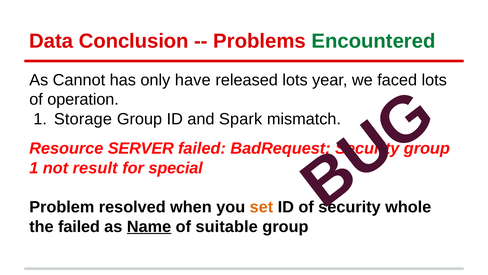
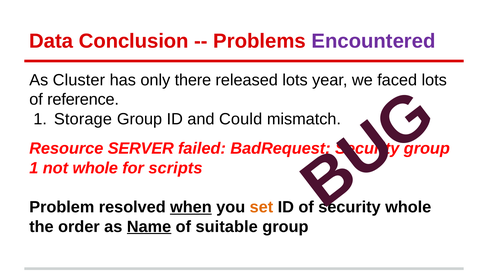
Encountered colour: green -> purple (374, 41)
Cannot: Cannot -> Cluster (79, 80)
have: have -> there (193, 80)
operation: operation -> reference (83, 99)
Spark: Spark -> Could (241, 119)
not result: result -> whole (95, 168)
special: special -> scripts (175, 168)
when underline: none -> present (191, 207)
the failed: failed -> order (79, 226)
